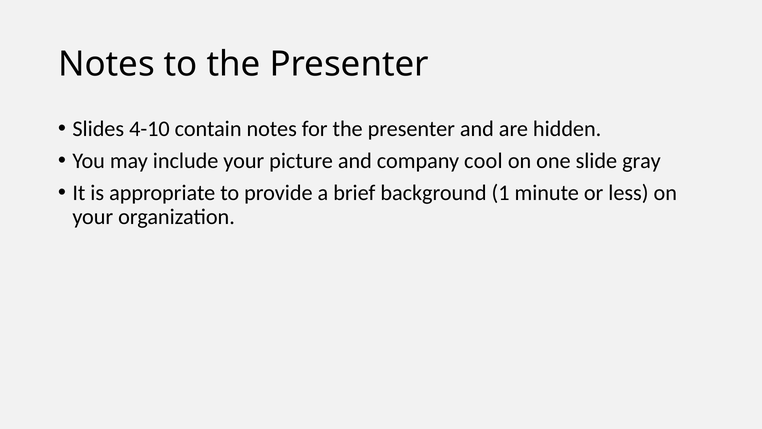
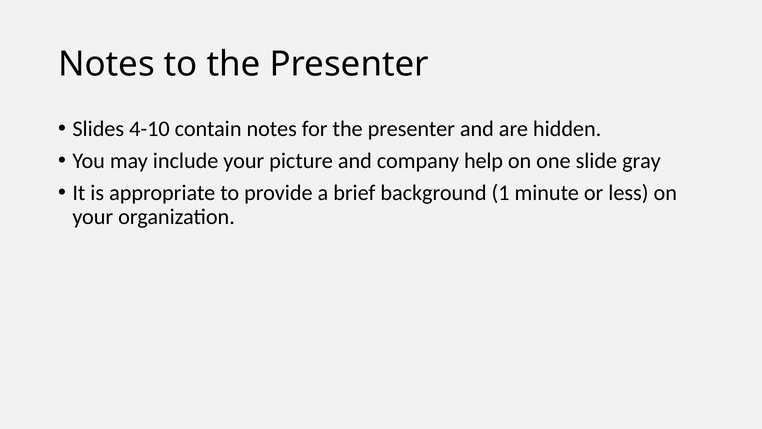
cool: cool -> help (484, 161)
